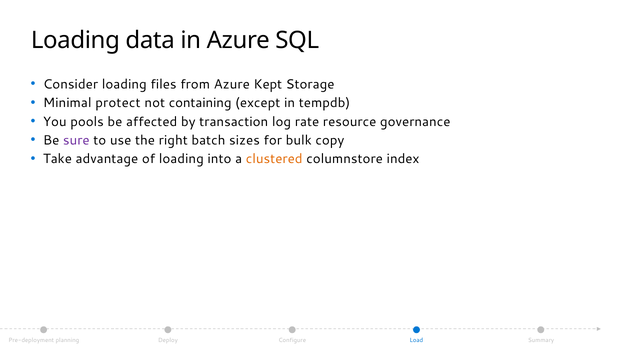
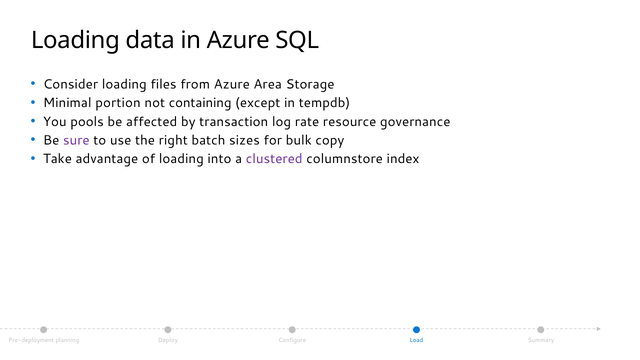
Kept: Kept -> Area (268, 84)
protect: protect -> portion (118, 103)
clustered colour: orange -> purple (274, 159)
